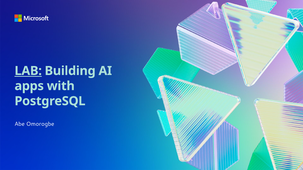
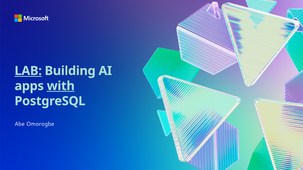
with underline: none -> present (61, 86)
